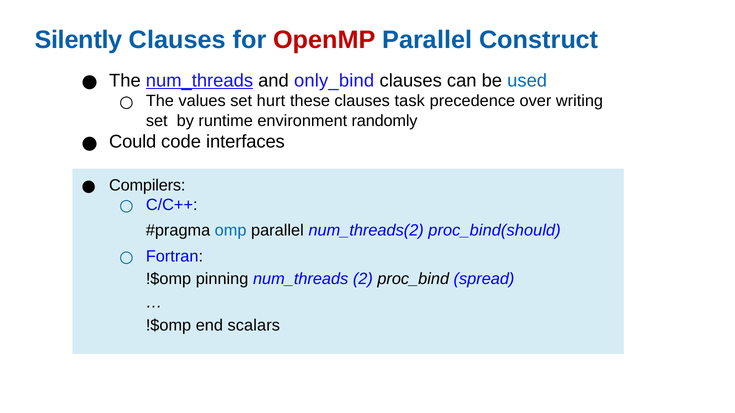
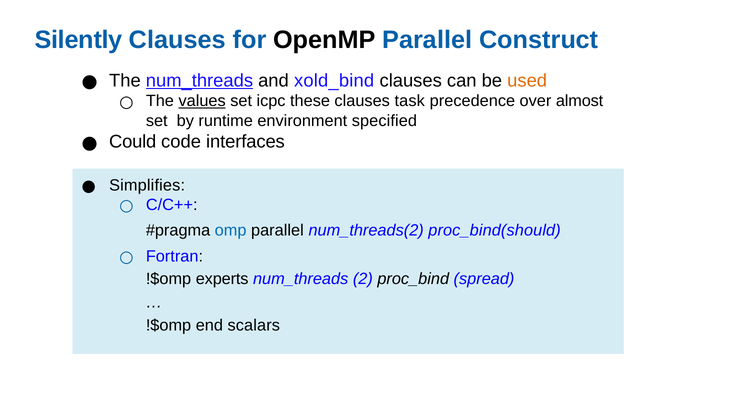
OpenMP colour: red -> black (325, 40)
only_bind: only_bind -> xold_bind (334, 81)
used colour: blue -> orange (527, 81)
values underline: none -> present (202, 101)
hurt: hurt -> icpc (271, 101)
writing: writing -> almost (580, 101)
randomly: randomly -> specified (384, 121)
Compilers: Compilers -> Simplifies (147, 185)
pinning: pinning -> experts (222, 279)
